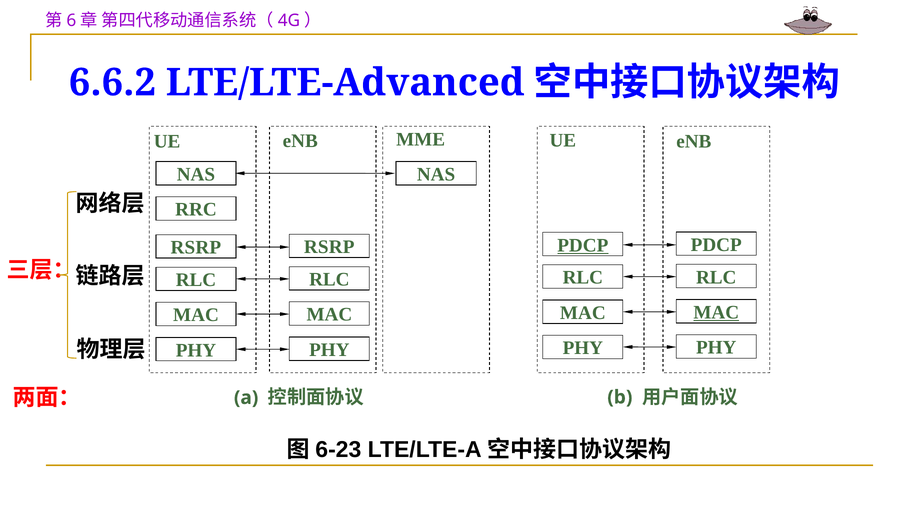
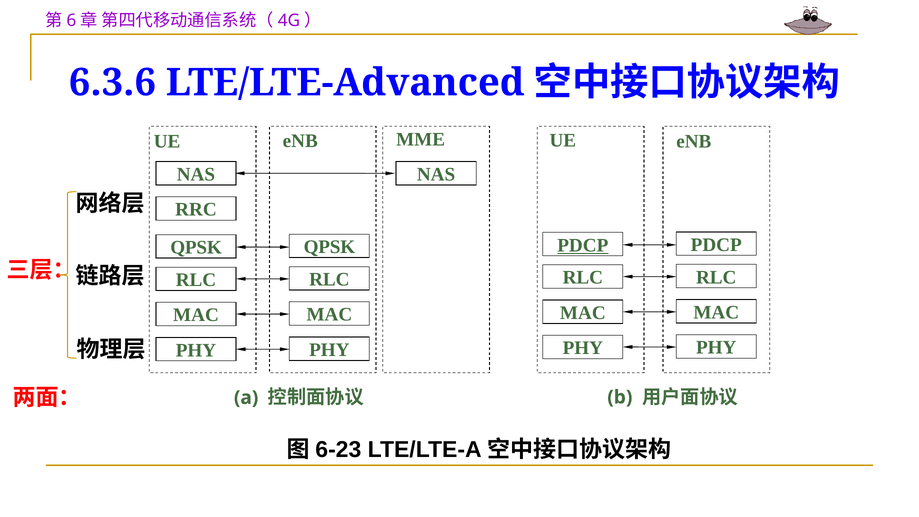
6.6.2: 6.6.2 -> 6.3.6 (112, 83)
RSRP: RSRP -> QPSK (329, 247)
RSRP: RSRP -> QPSK (196, 247)
MAC underline: present -> none (716, 312)
